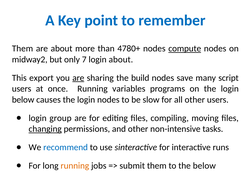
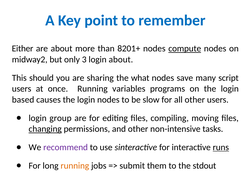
Them: Them -> Either (23, 48)
4780+: 4780+ -> 8201+ (129, 48)
7: 7 -> 3 (84, 59)
export: export -> should (41, 78)
are underline: present -> none (78, 78)
build: build -> what (140, 78)
below: below -> based (23, 99)
recommend colour: blue -> purple (66, 147)
runs underline: none -> present (221, 147)
the below: below -> stdout (204, 165)
